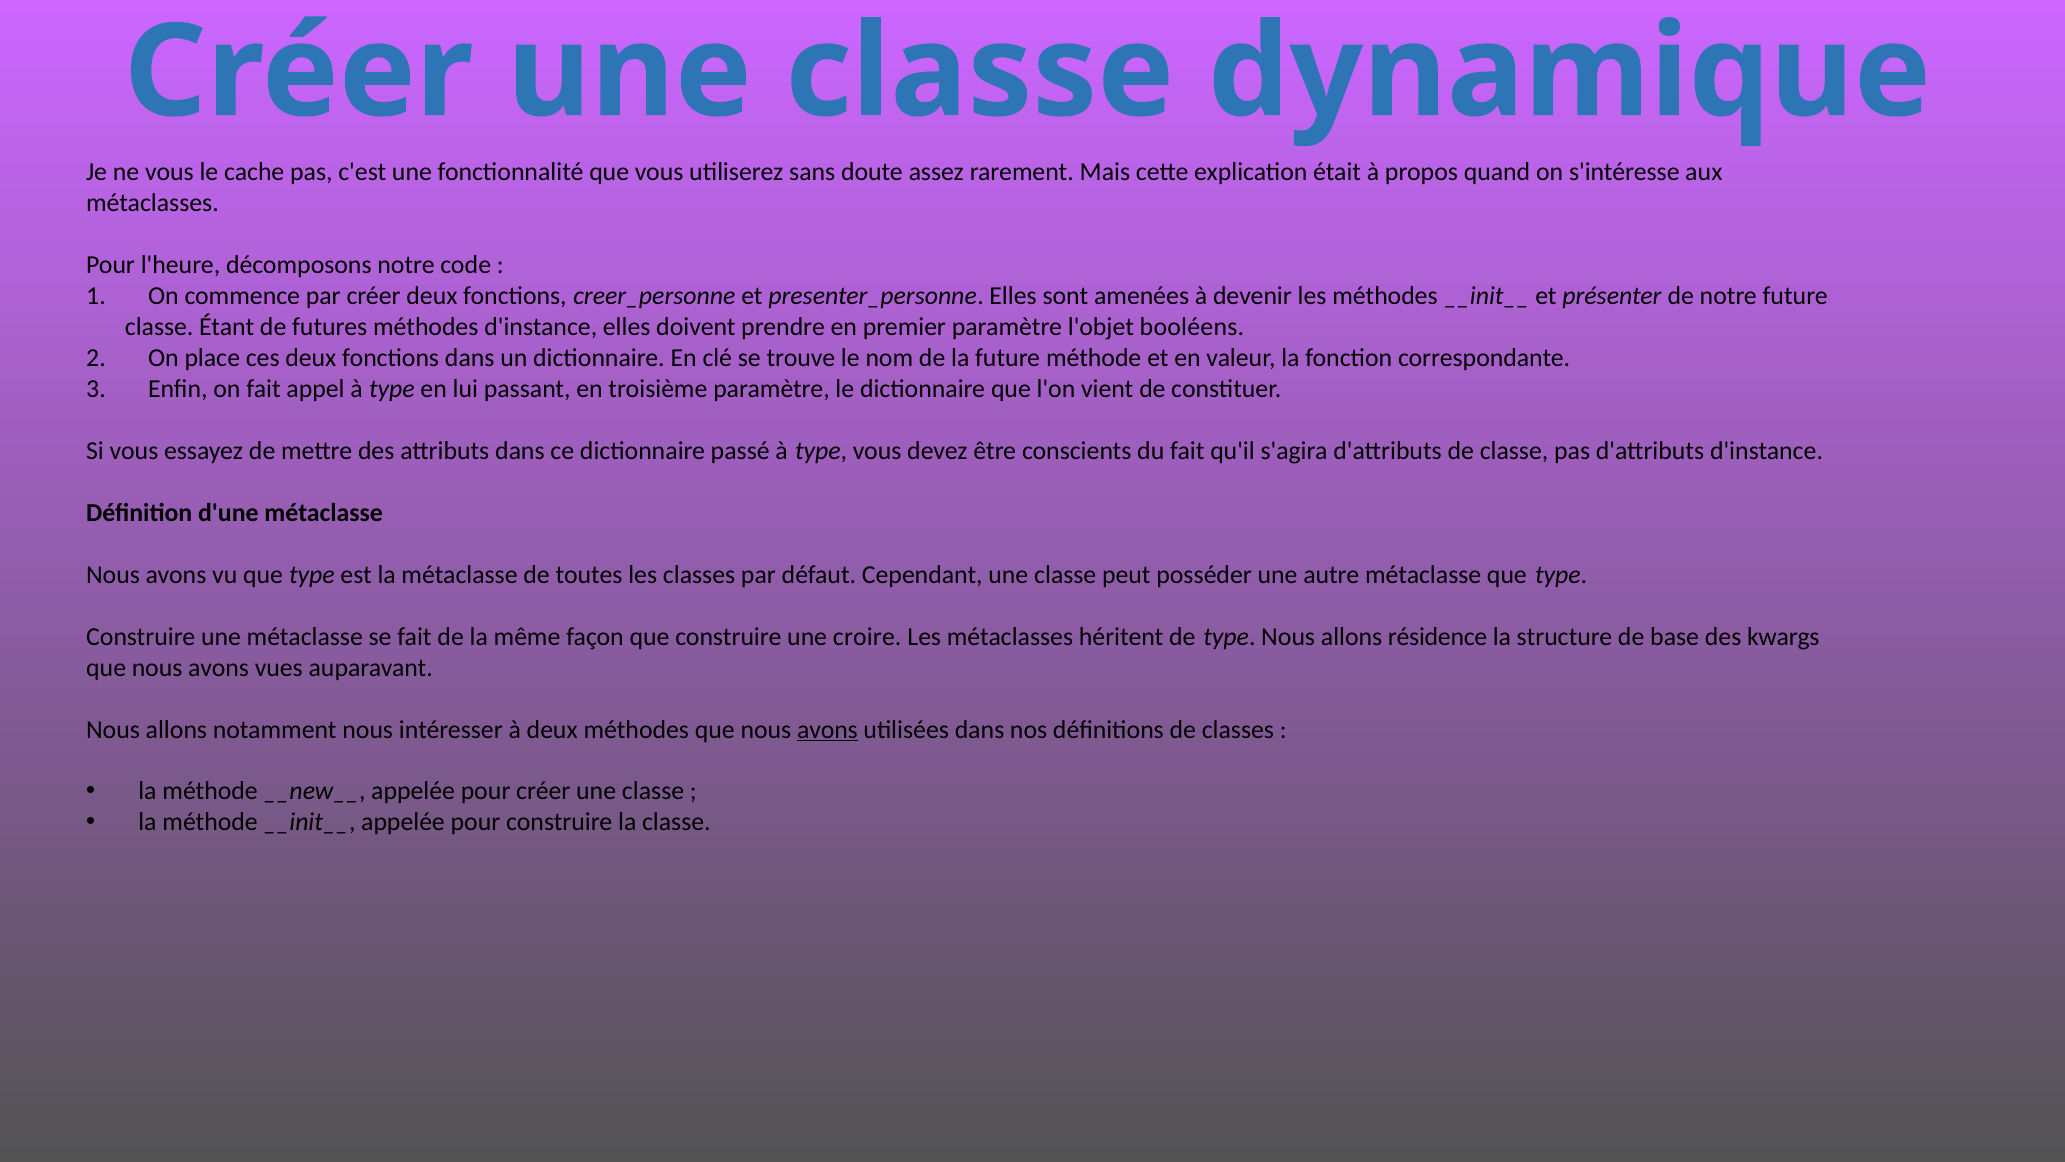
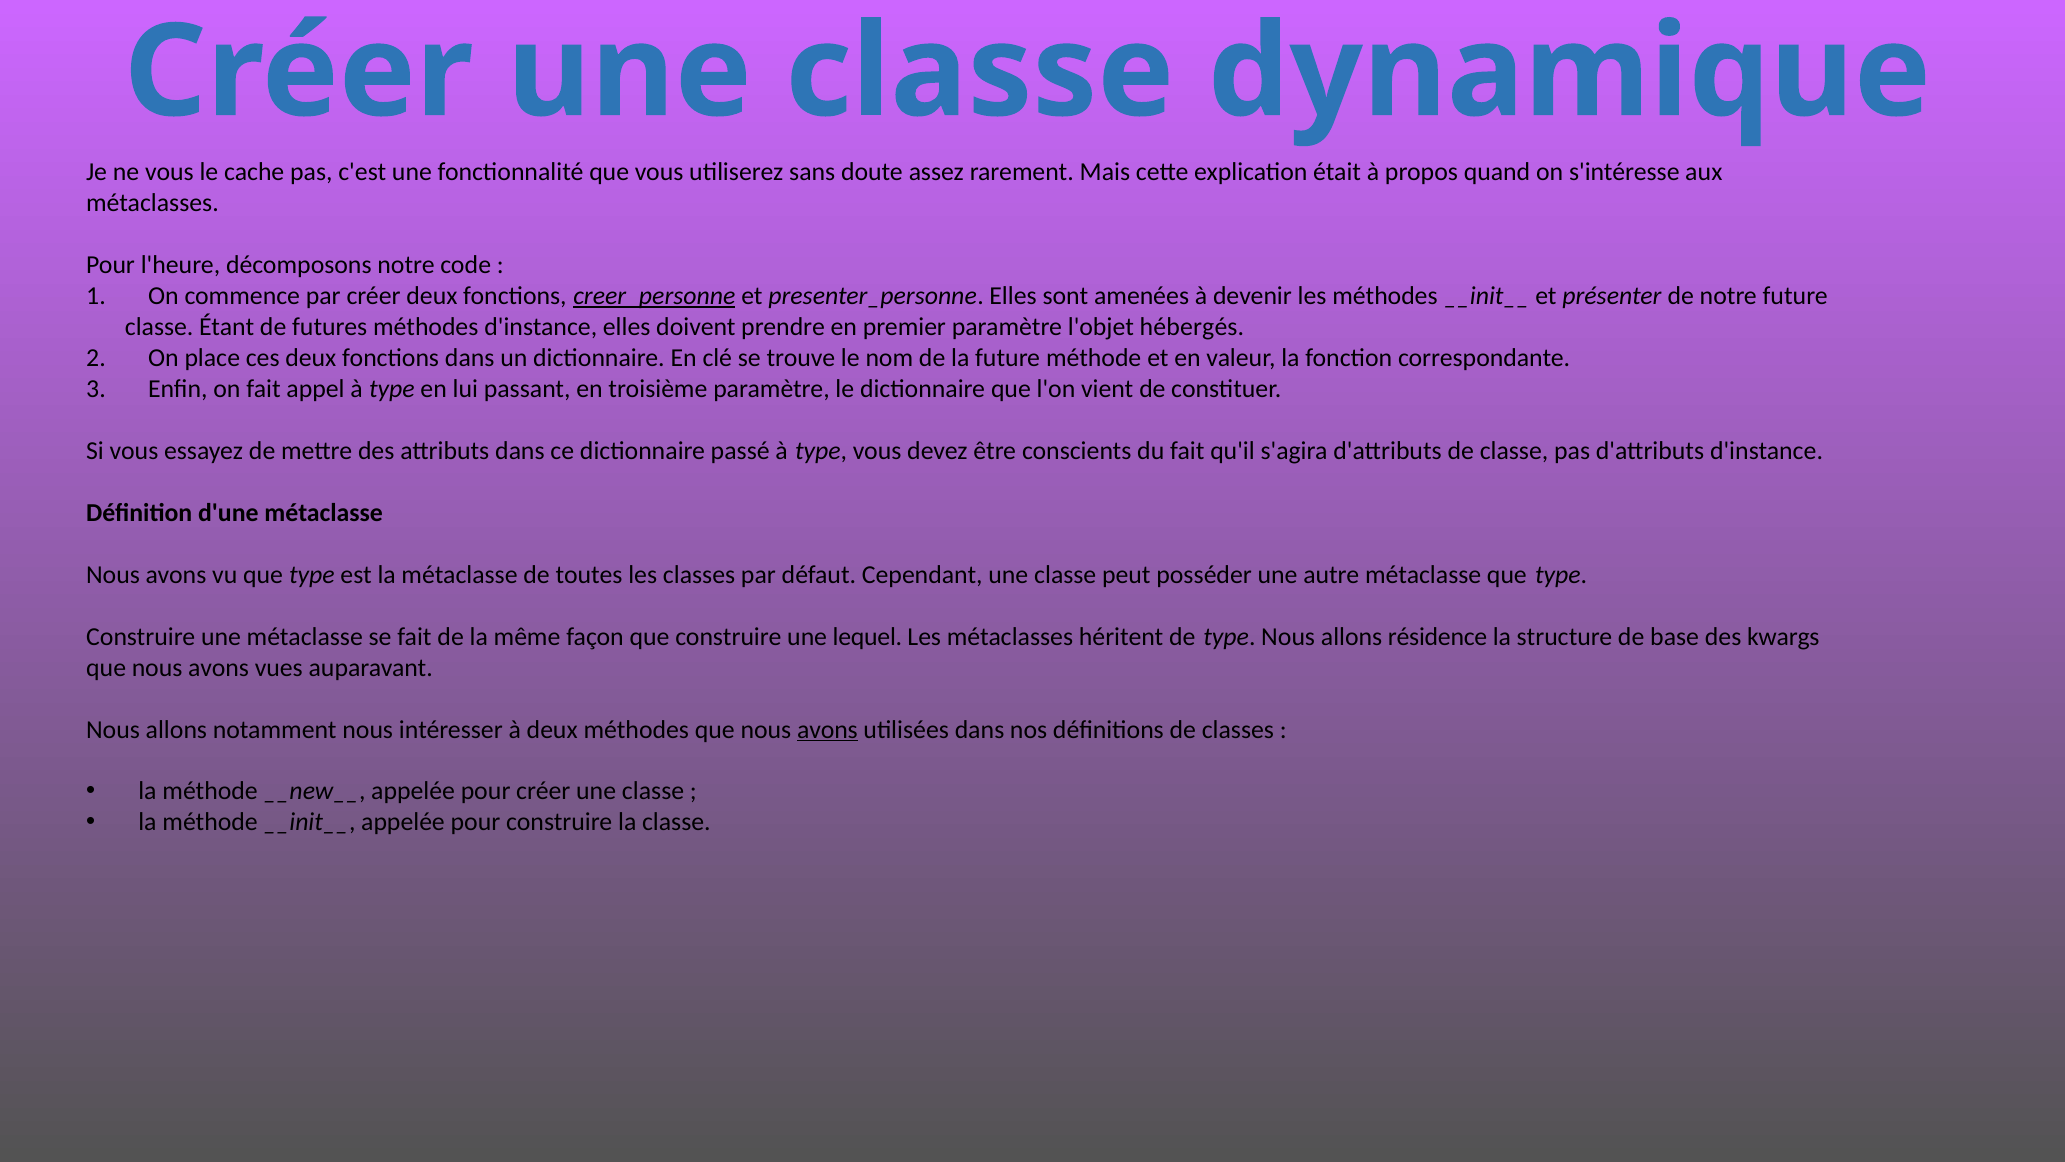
creer_personne underline: none -> present (654, 296)
booléens: booléens -> hébergés (1192, 327)
croire: croire -> lequel (867, 636)
